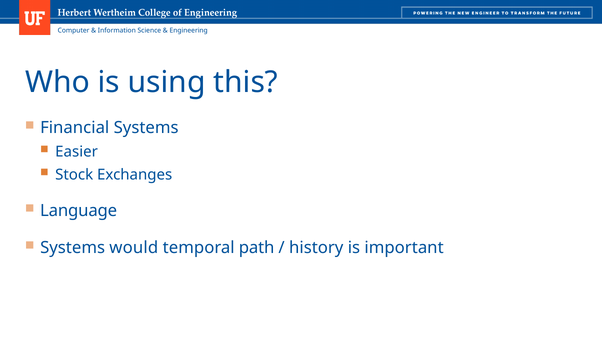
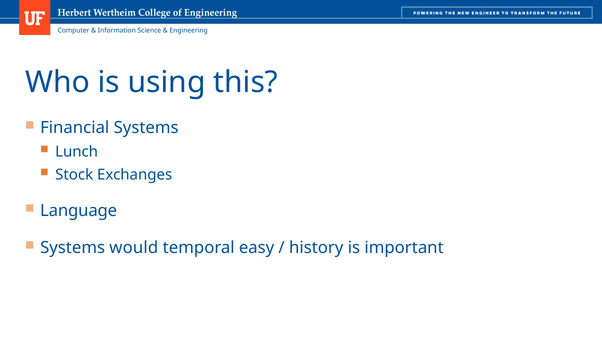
Easier: Easier -> Lunch (77, 152)
path: path -> easy (257, 247)
